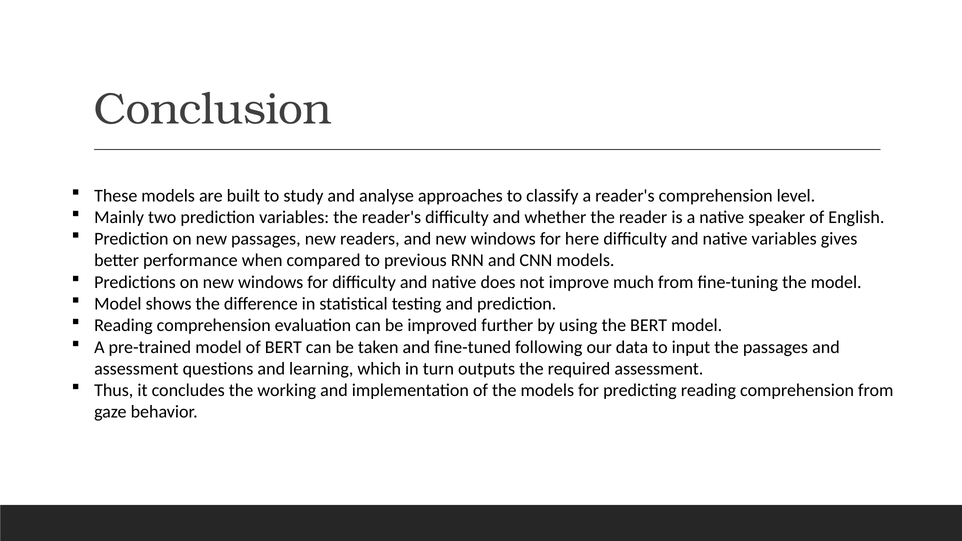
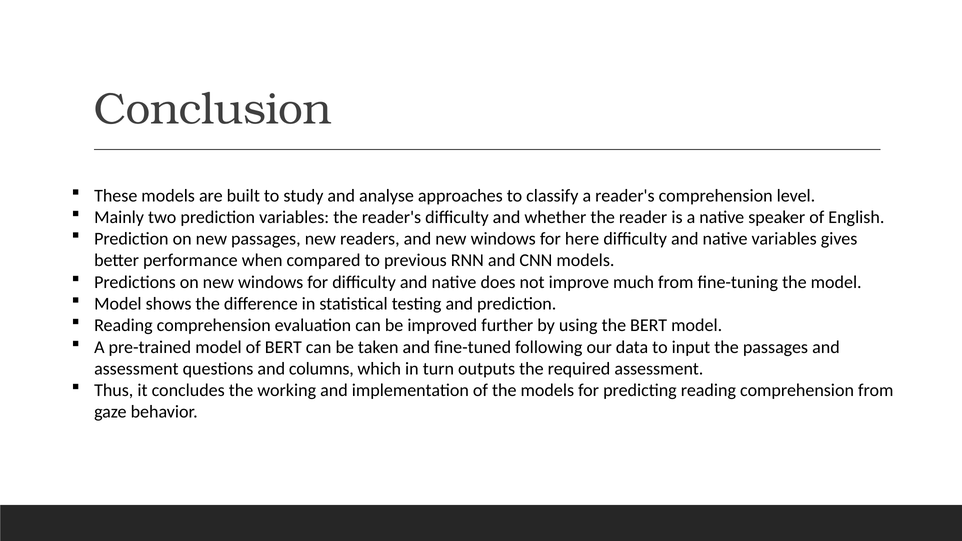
learning: learning -> columns (321, 369)
